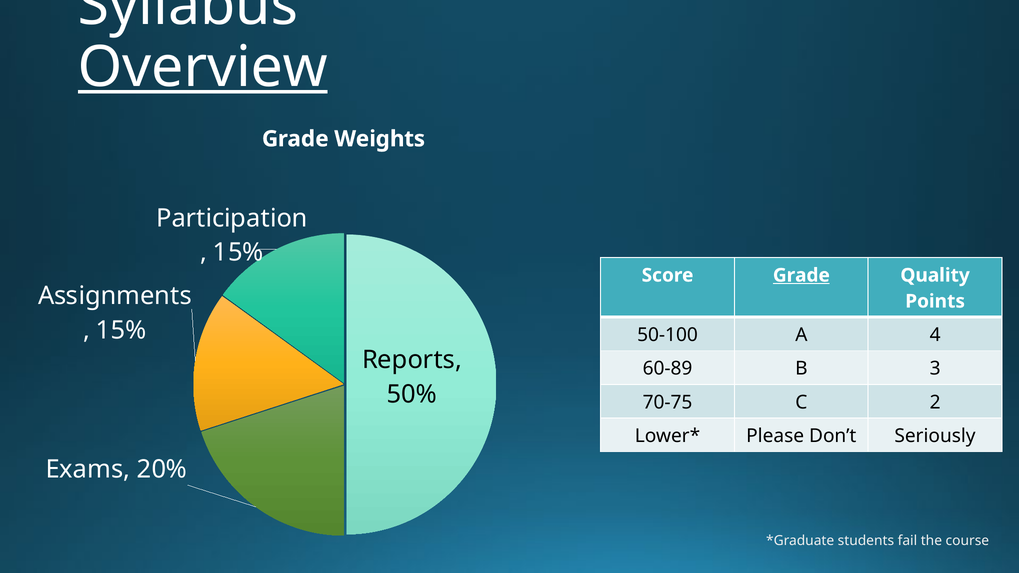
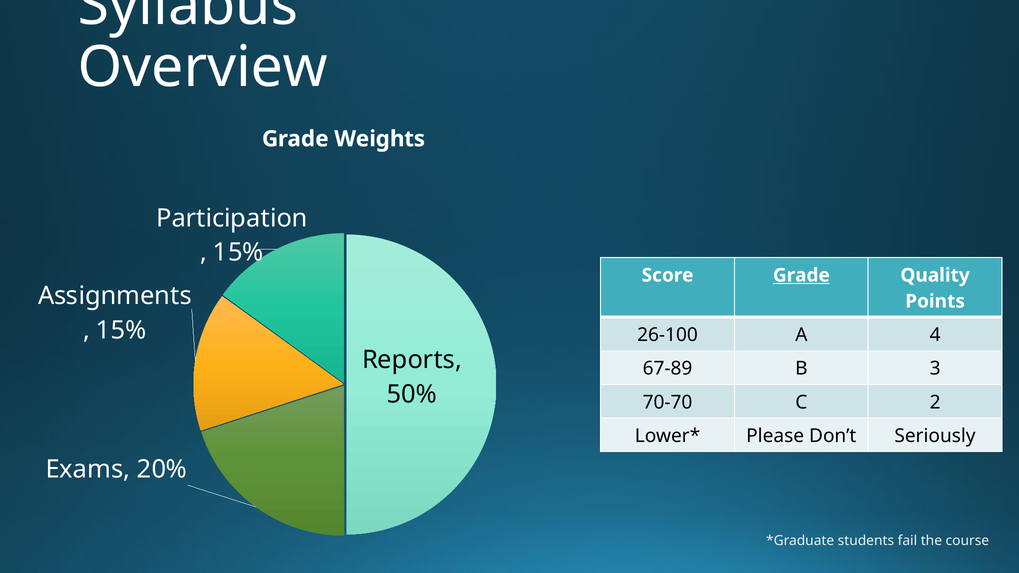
Overview underline: present -> none (203, 67)
50-100: 50-100 -> 26-100 (668, 335)
60-89: 60-89 -> 67-89 (668, 369)
70-75: 70-75 -> 70-70 (668, 402)
